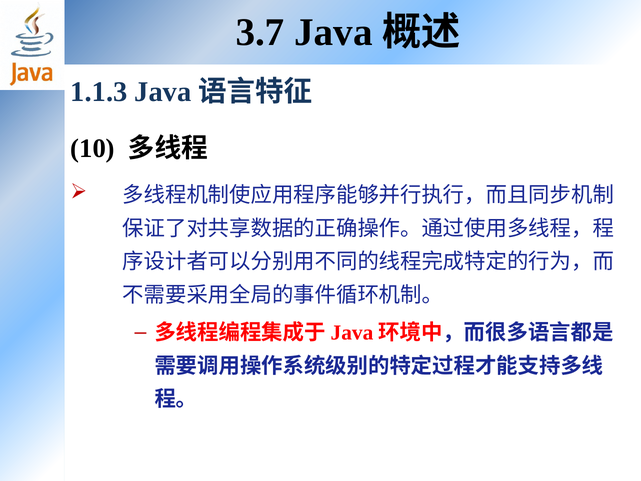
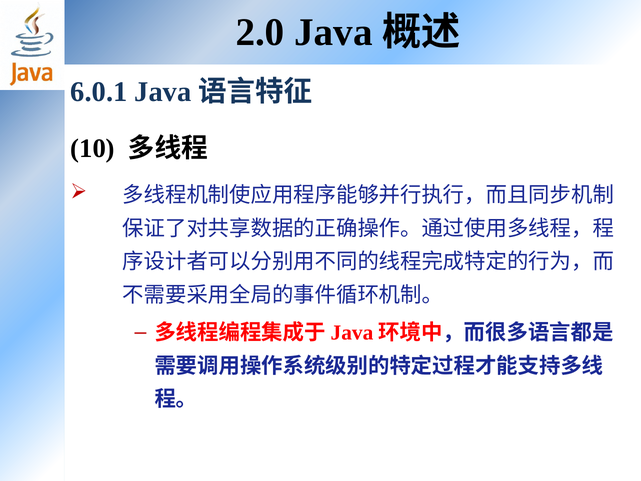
3.7: 3.7 -> 2.0 (260, 32)
1.1.3: 1.1.3 -> 6.0.1 (99, 92)
